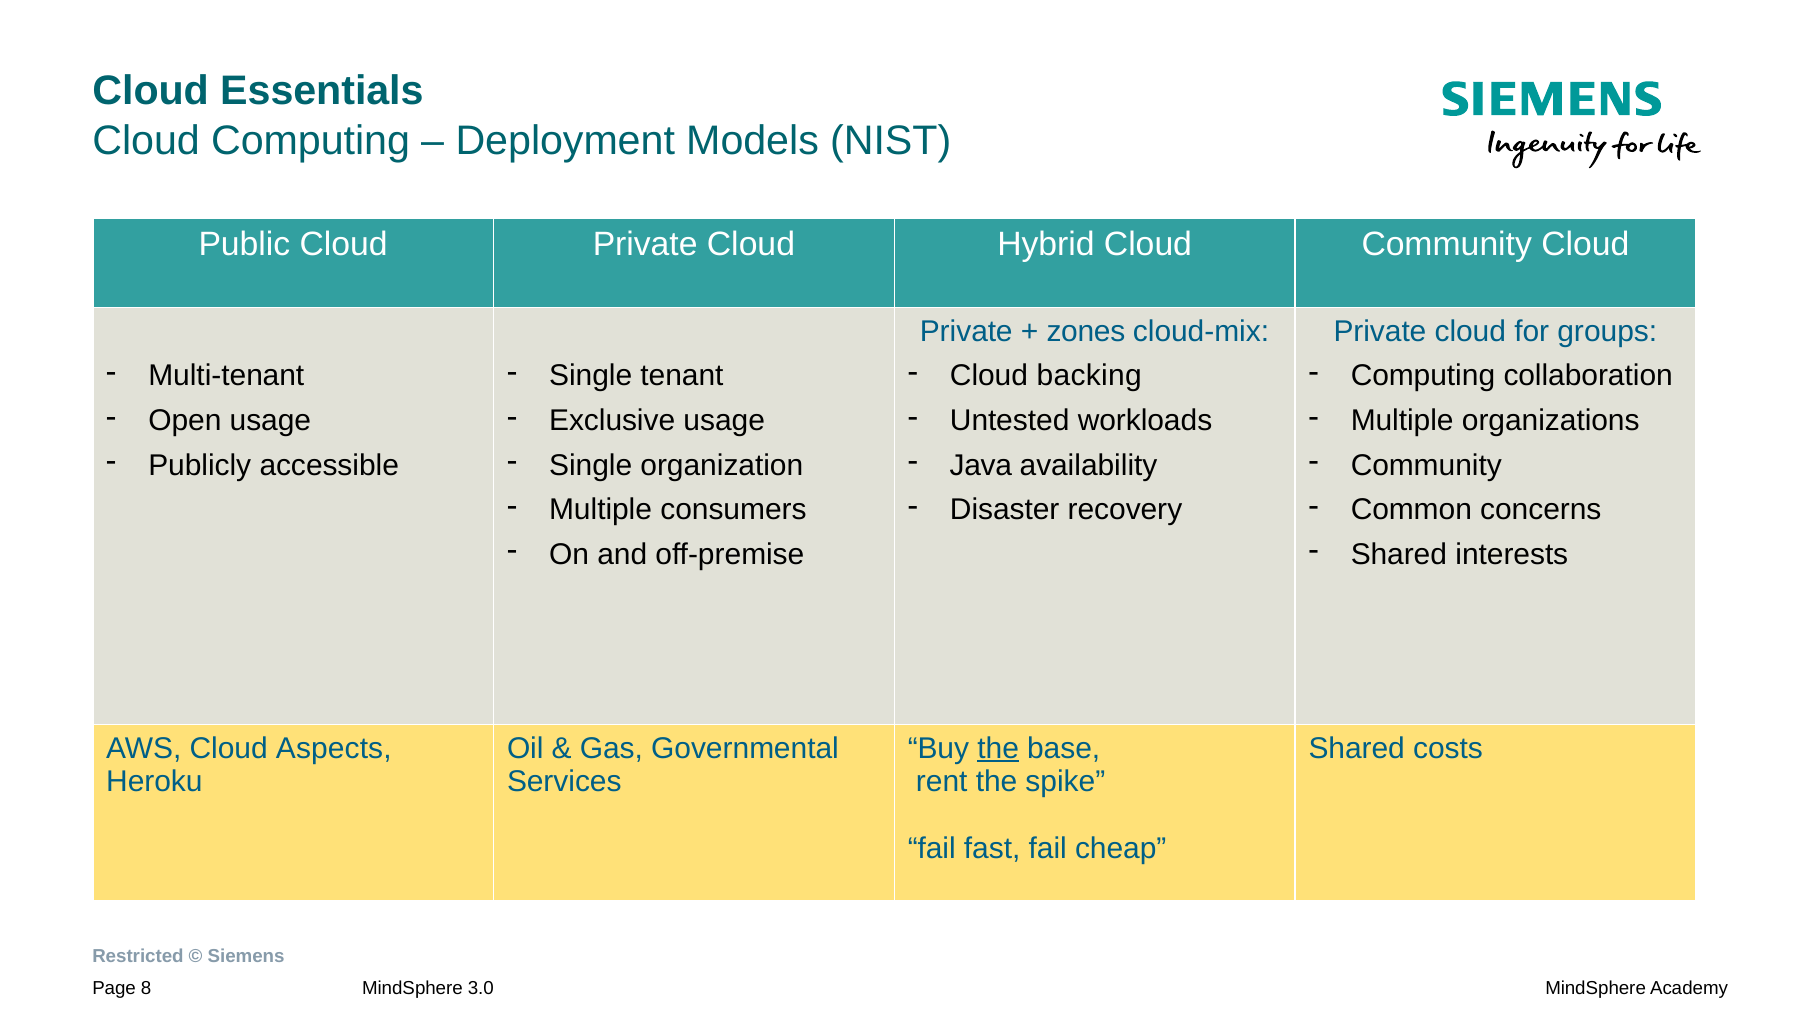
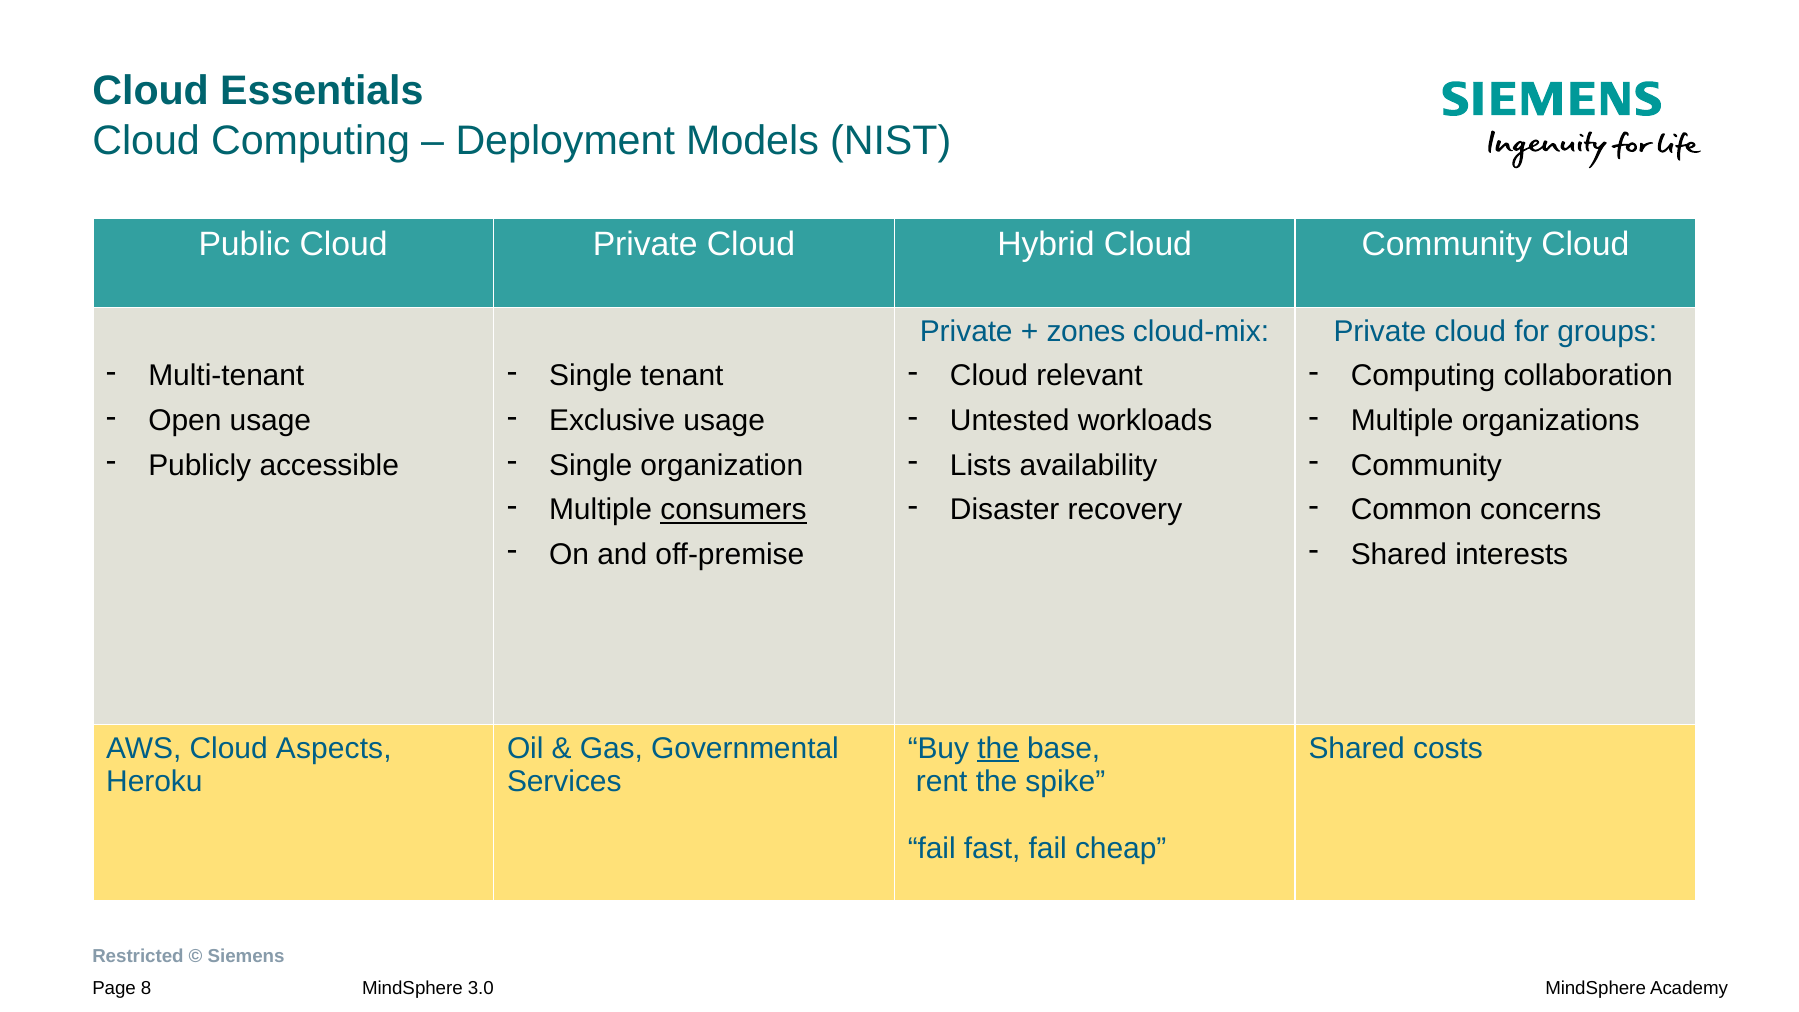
backing: backing -> relevant (1089, 376)
Java: Java -> Lists (981, 465)
consumers underline: none -> present (733, 510)
